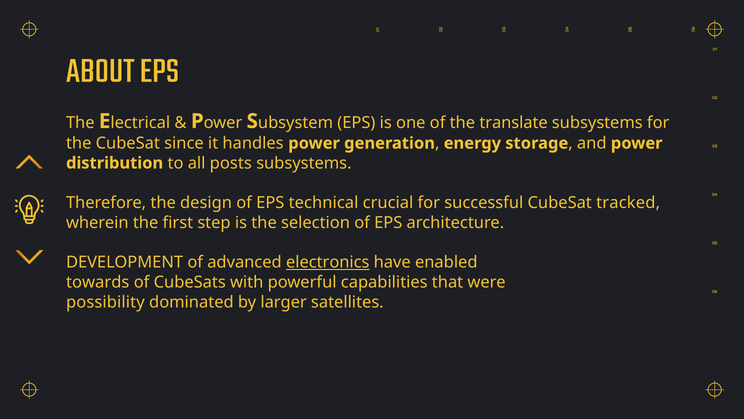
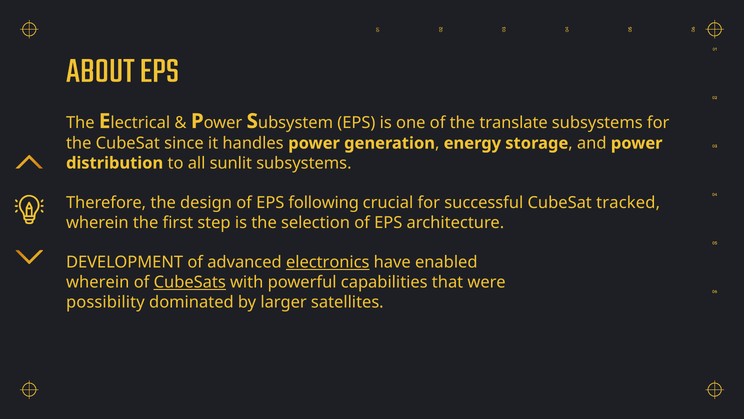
posts: posts -> sunlit (231, 163)
technical: technical -> following (324, 203)
towards: towards -> wherein (98, 282)
CubeSats underline: none -> present (190, 282)
